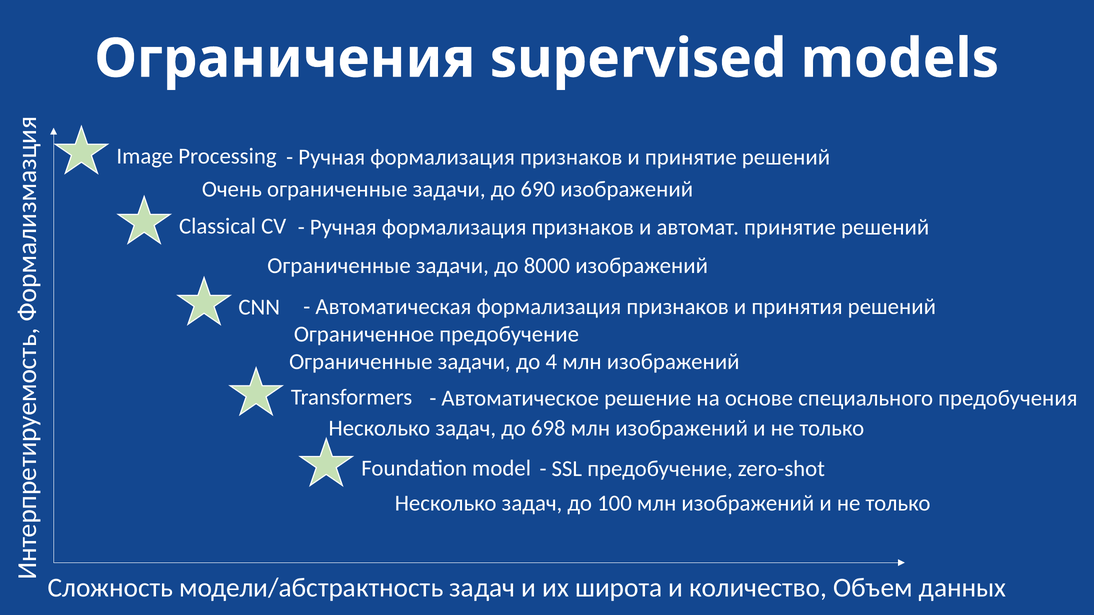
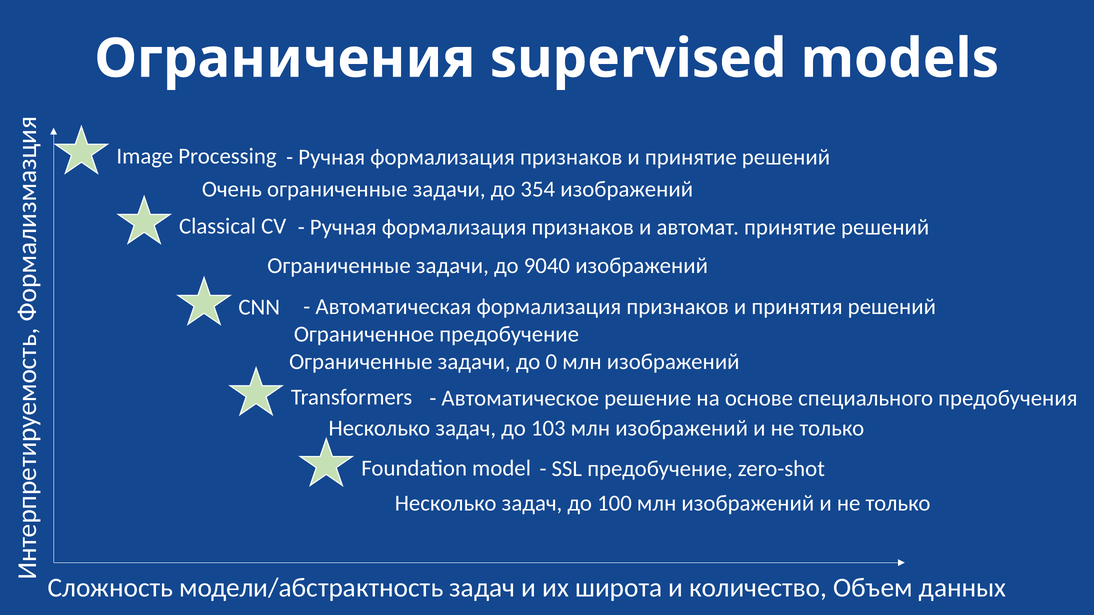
690: 690 -> 354 (538, 189)
8000: 8000 -> 9040 (547, 266)
4: 4 -> 0 (551, 362)
698: 698 -> 103 (548, 428)
